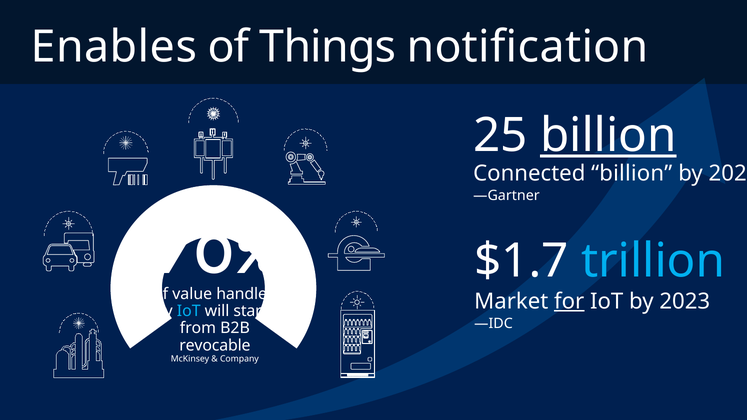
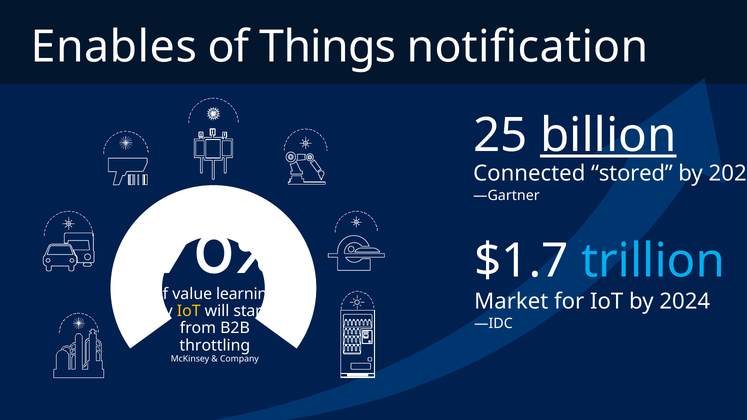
Connected billion: billion -> stored (632, 173)
handled: handled -> learning (246, 294)
for underline: present -> none (569, 301)
2023: 2023 -> 2024 (685, 301)
IoT colour: light blue -> yellow (189, 311)
revocable: revocable -> throttling (215, 346)
